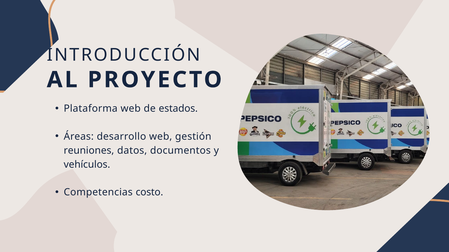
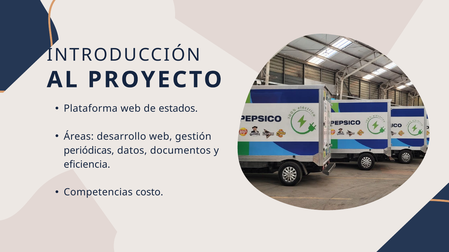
reuniones: reuniones -> periódicas (89, 151)
vehículos: vehículos -> eficiencia (87, 165)
